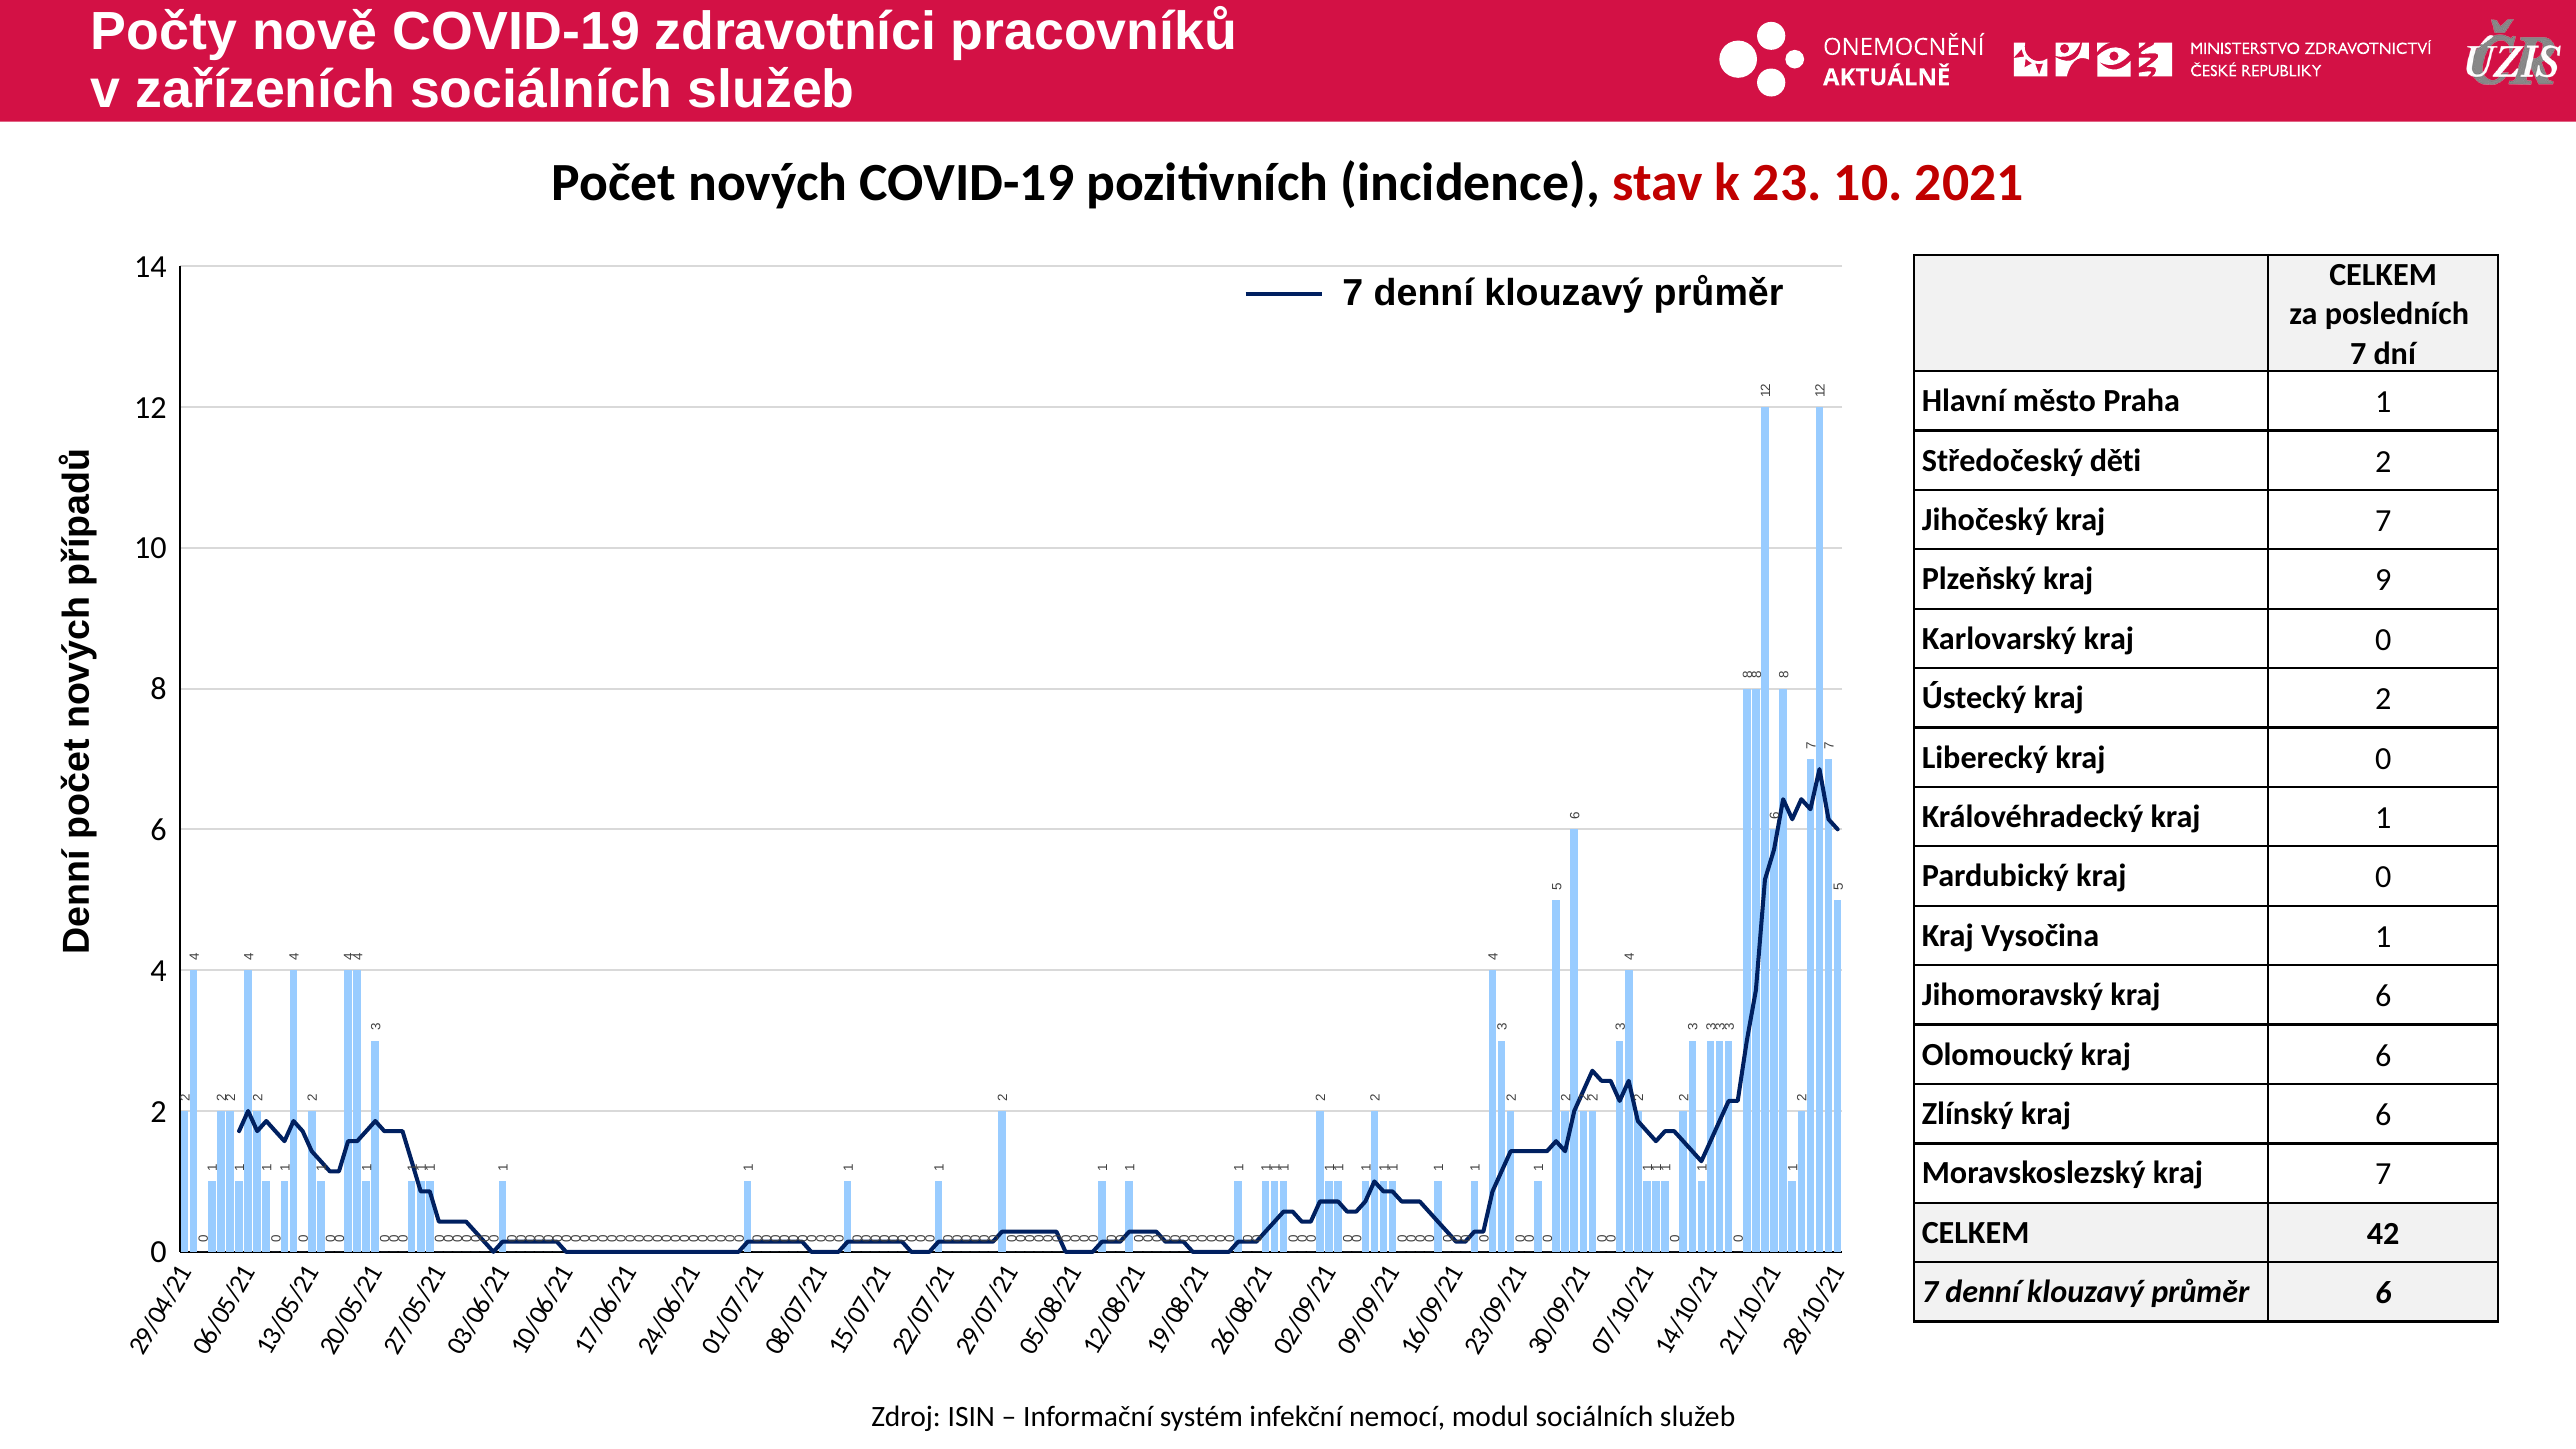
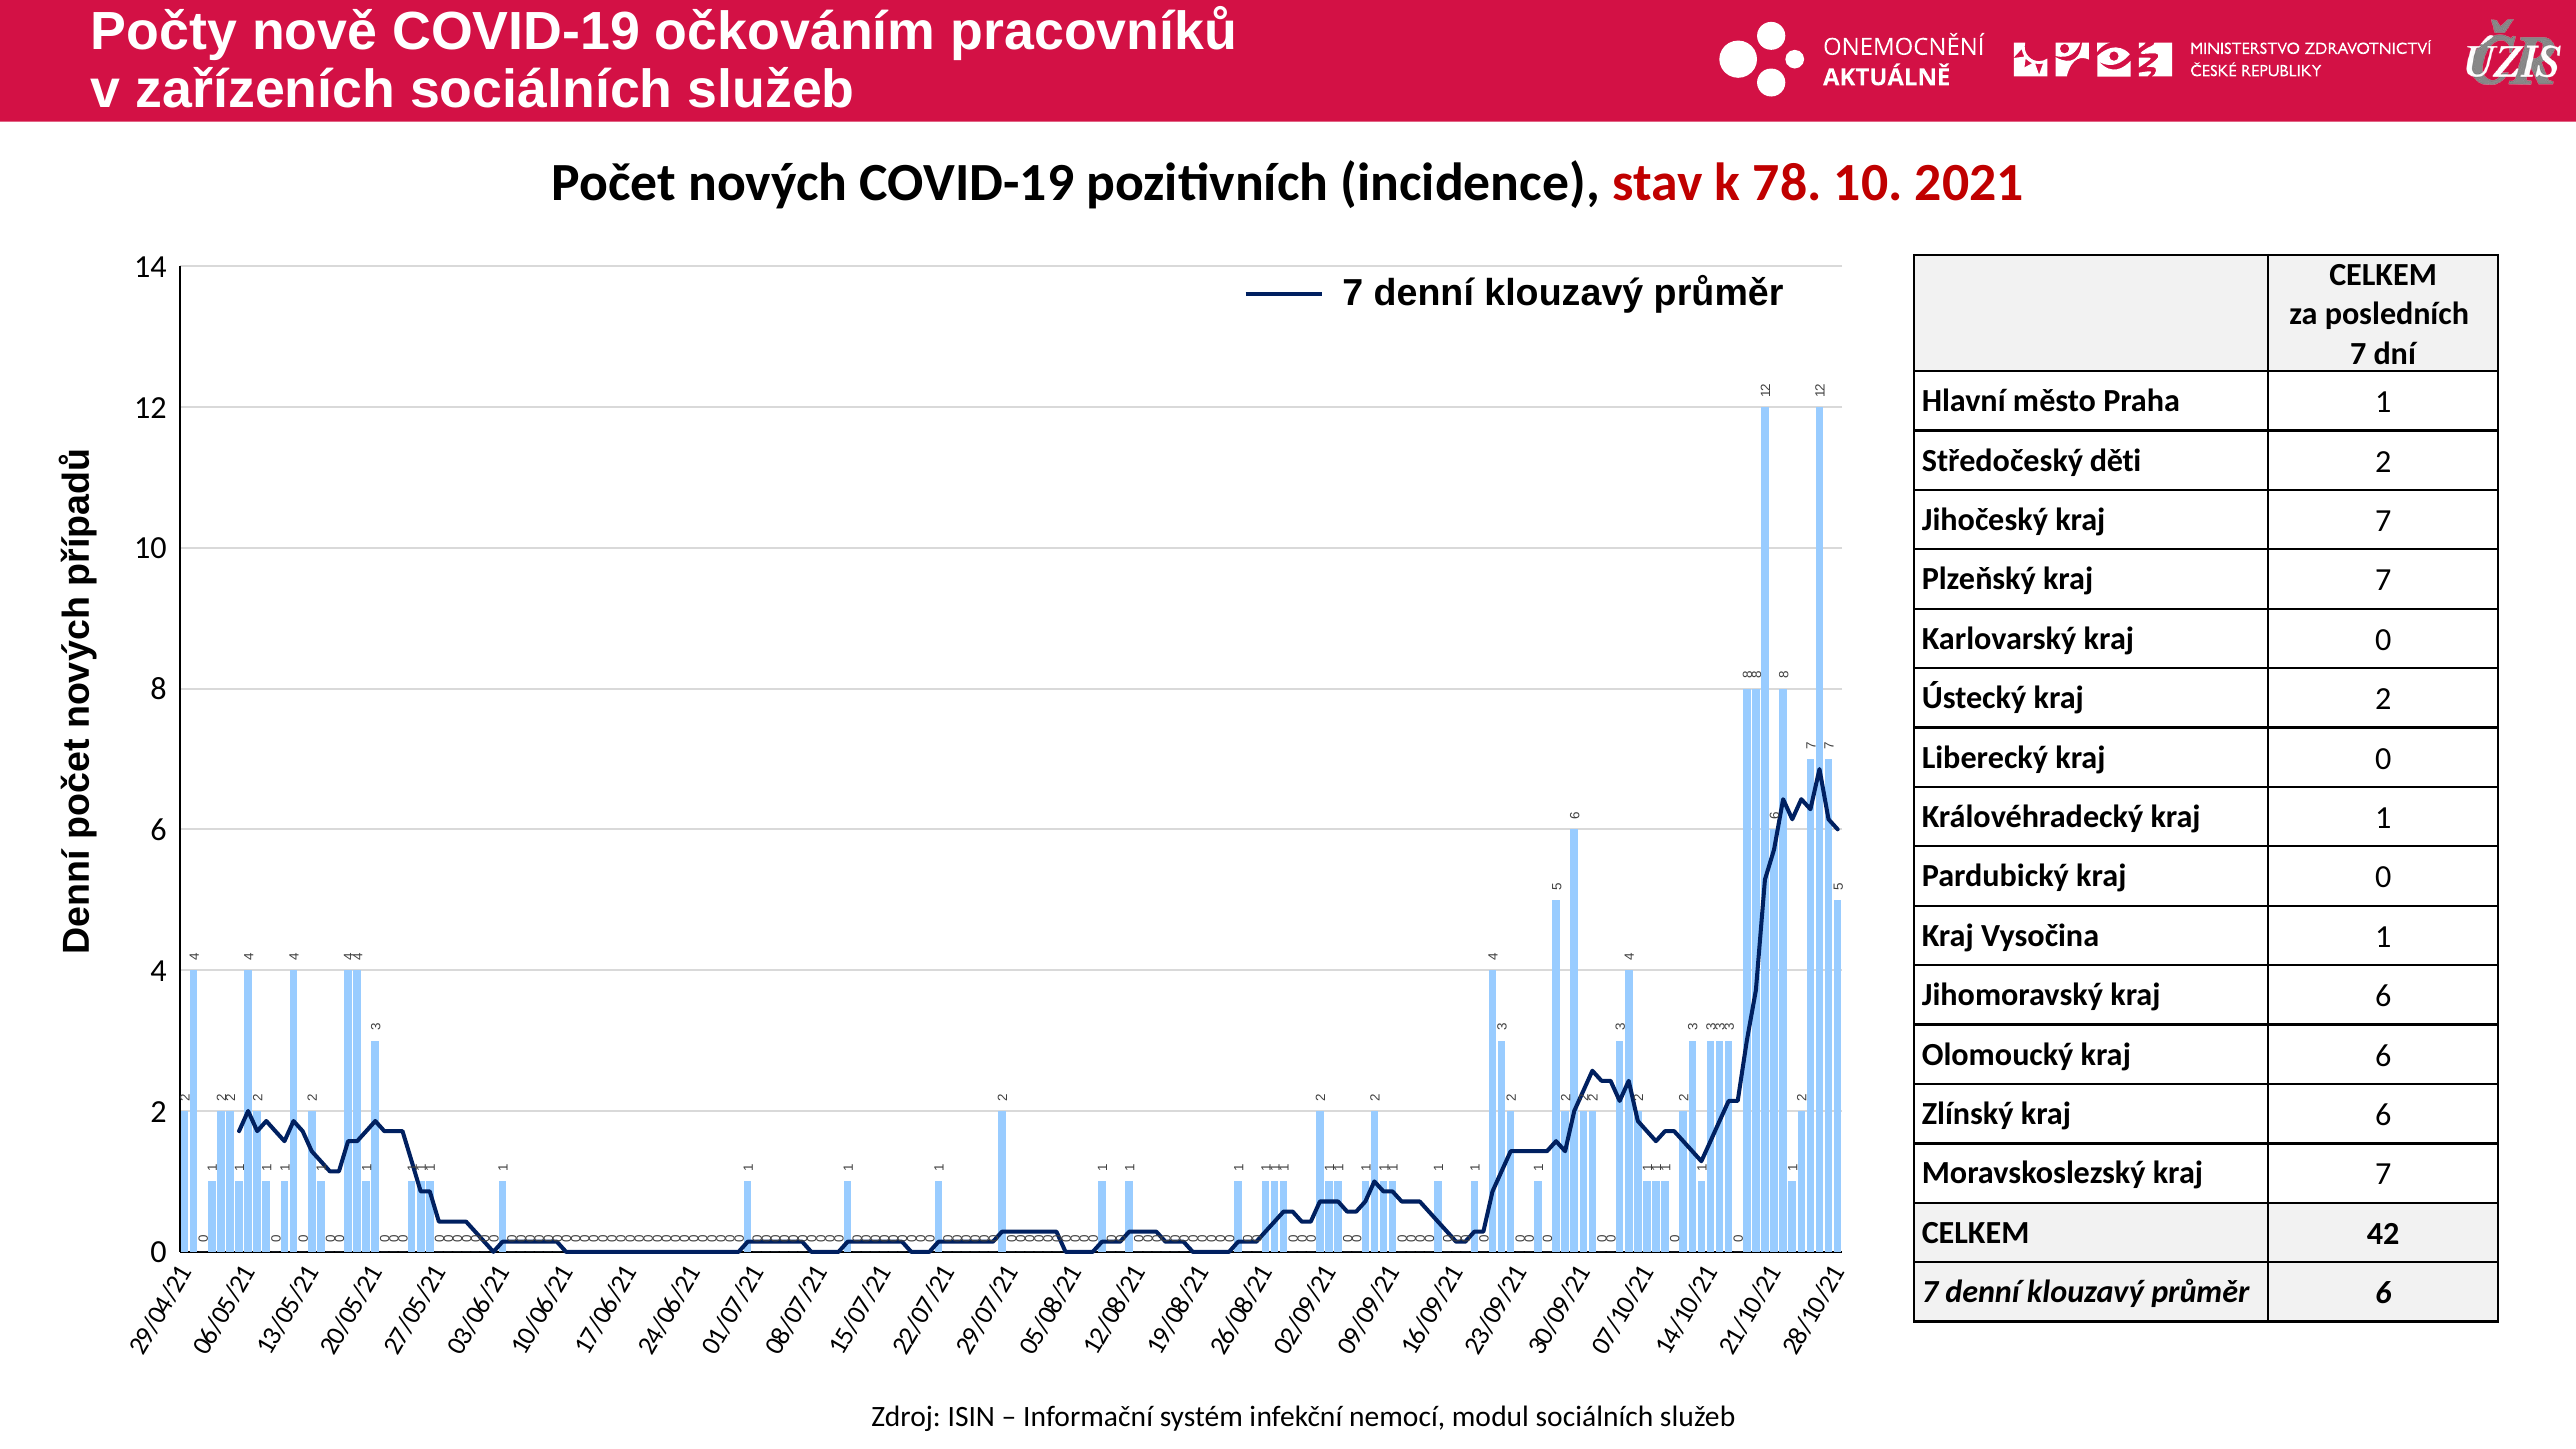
zdravotníci: zdravotníci -> očkováním (795, 31)
23: 23 -> 78 (1787, 182)
Plzeňský kraj 9: 9 -> 7 (2383, 580)
